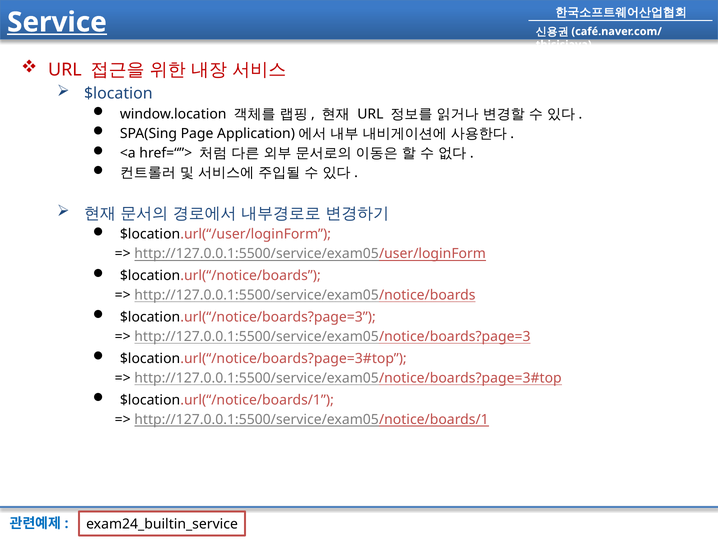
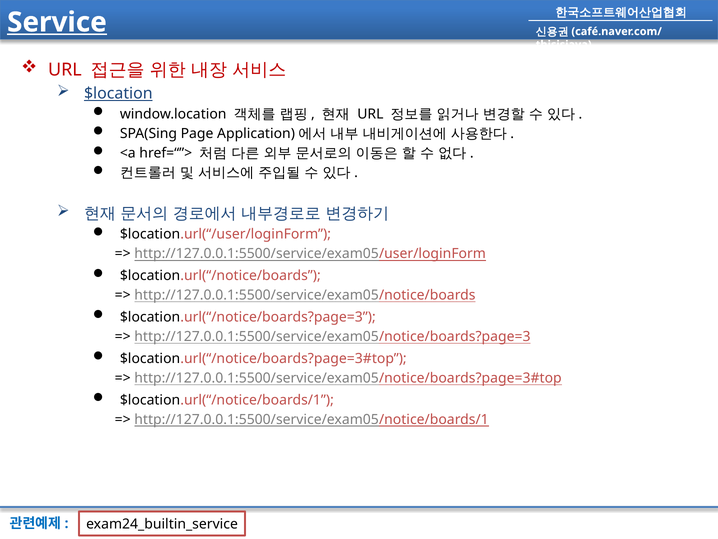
$location underline: none -> present (118, 93)
